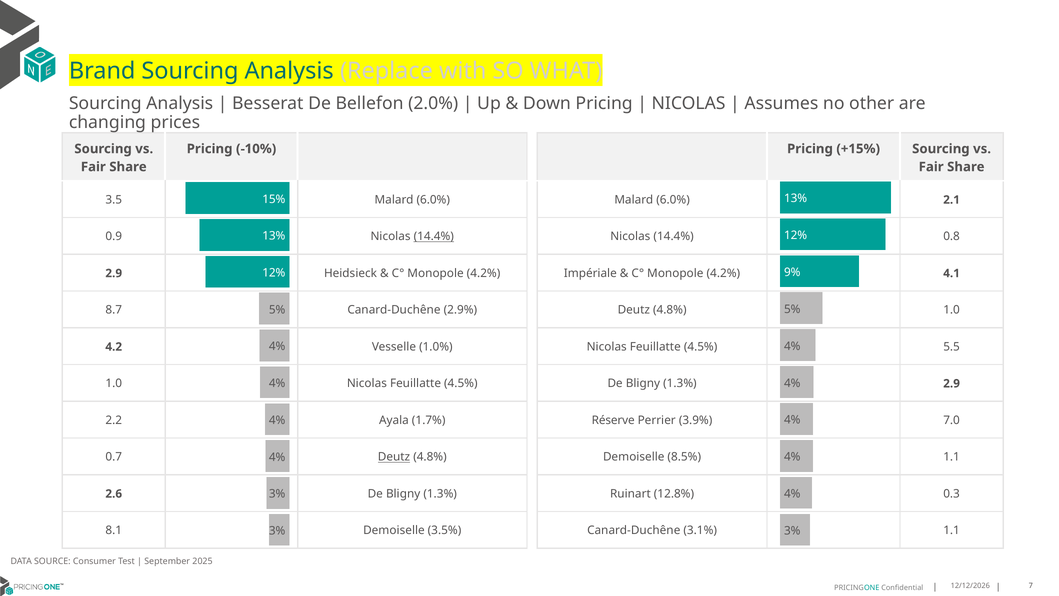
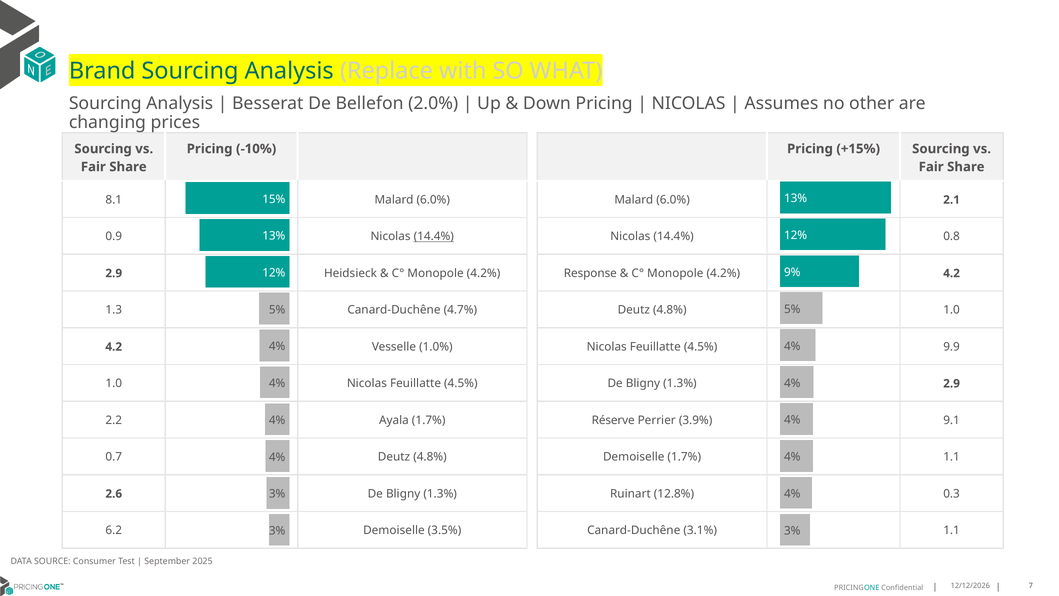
3.5: 3.5 -> 8.1 (114, 200)
Impériale: Impériale -> Response (590, 273)
4.2% 4.1: 4.1 -> 4.2 (952, 273)
8.7: 8.7 -> 1.3 (114, 310)
2.9%: 2.9% -> 4.7% (460, 310)
5.5: 5.5 -> 9.9 (952, 347)
7.0: 7.0 -> 9.1 (952, 420)
Deutz underline: present -> none (394, 457)
Demoiselle 8.5%: 8.5% -> 1.7% (684, 457)
8.1: 8.1 -> 6.2 (114, 530)
